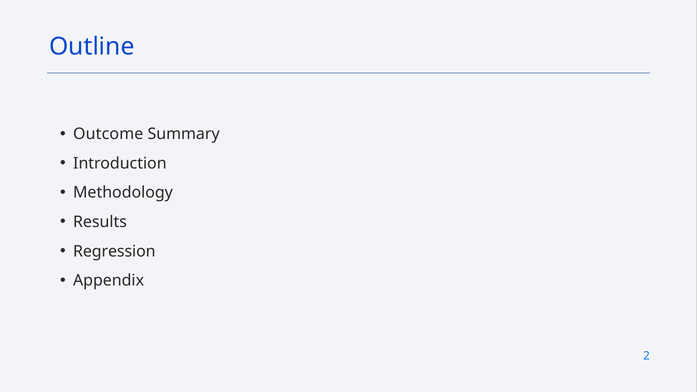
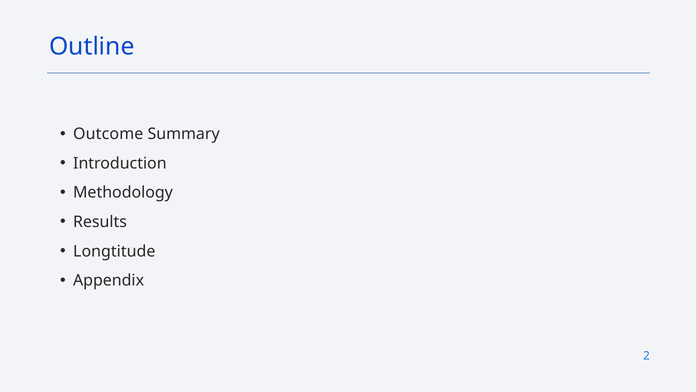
Regression: Regression -> Longtitude (114, 251)
